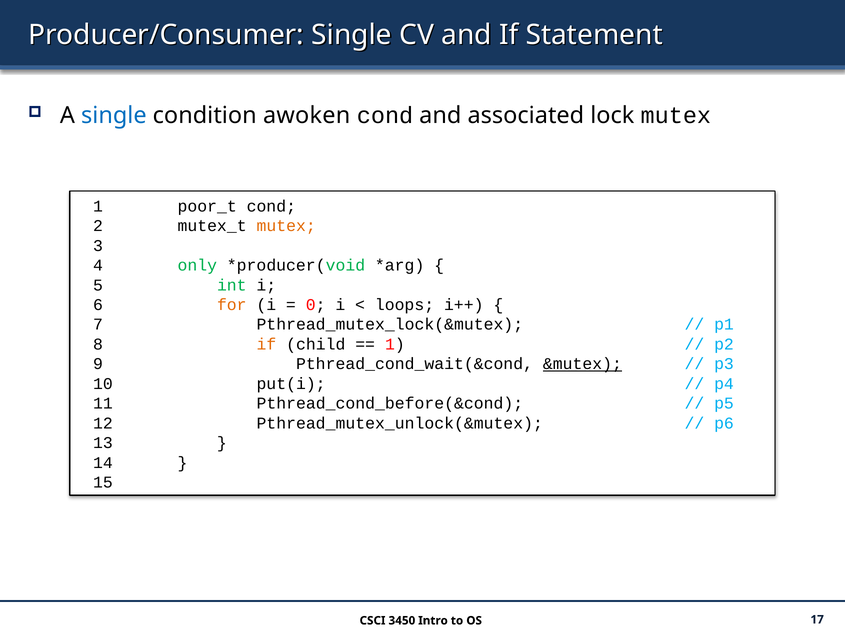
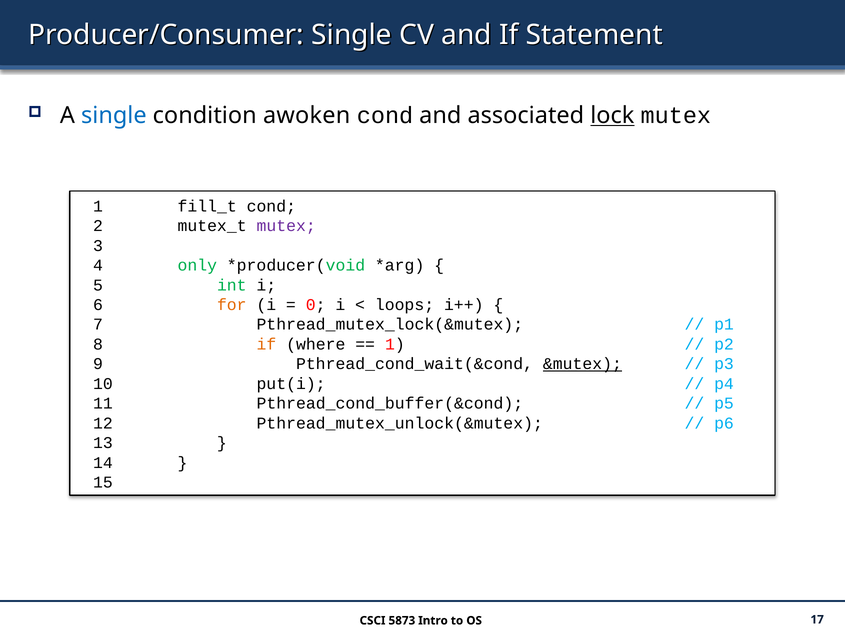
lock underline: none -> present (612, 115)
poor_t: poor_t -> fill_t (207, 206)
mutex colour: orange -> purple (286, 226)
child: child -> where (316, 344)
Pthread_cond_before(&cond: Pthread_cond_before(&cond -> Pthread_cond_buffer(&cond (390, 403)
3450: 3450 -> 5873 (402, 620)
